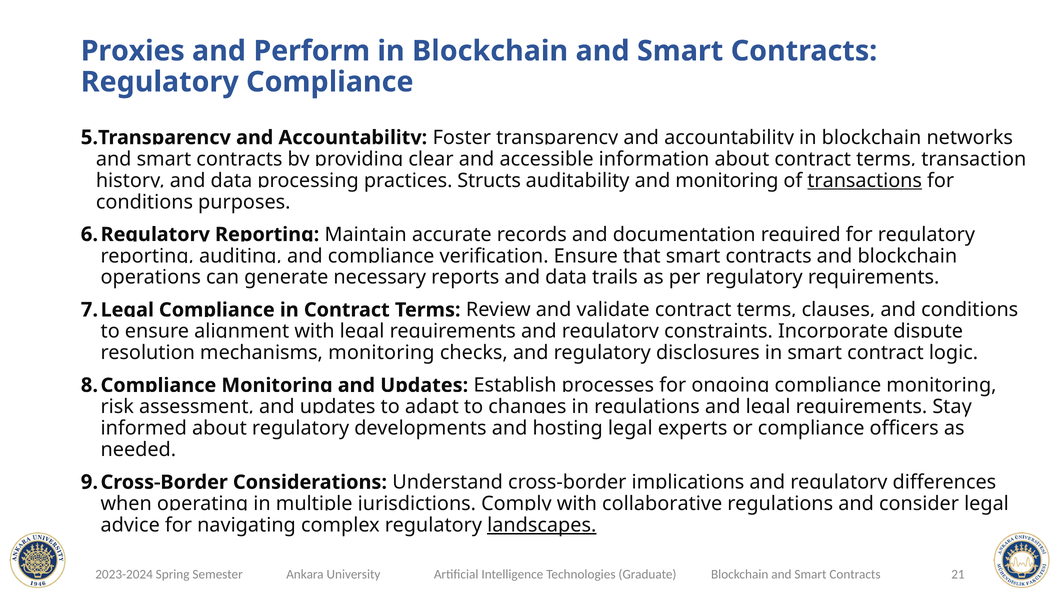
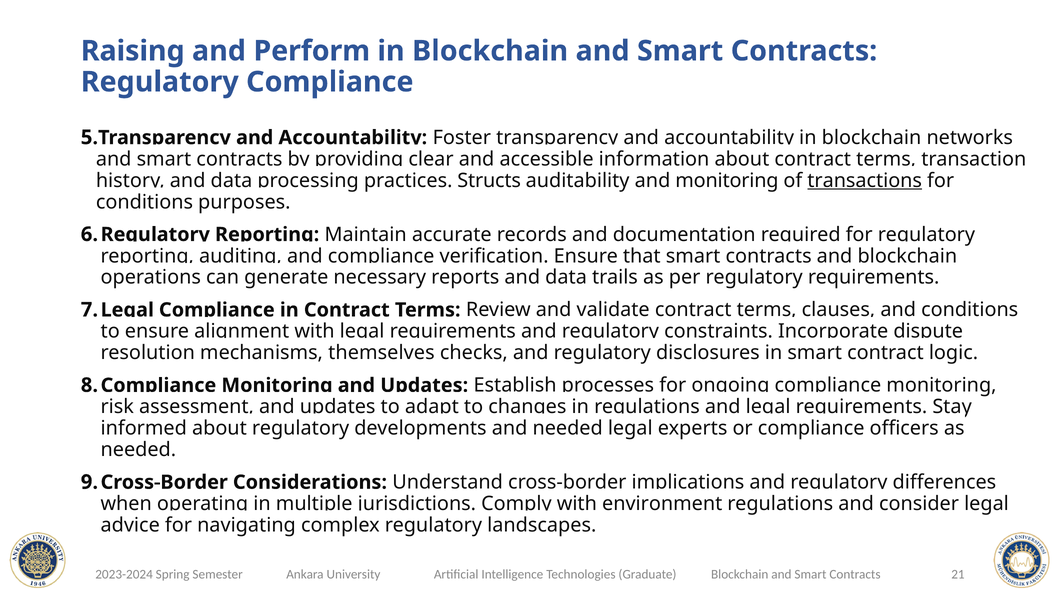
Proxies: Proxies -> Raising (133, 51)
mechanisms monitoring: monitoring -> themselves (381, 353)
and hosting: hosting -> needed (568, 428)
collaborative: collaborative -> environment (662, 503)
landscapes underline: present -> none (542, 525)
